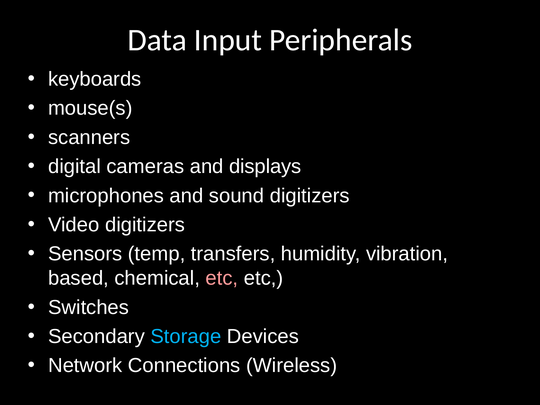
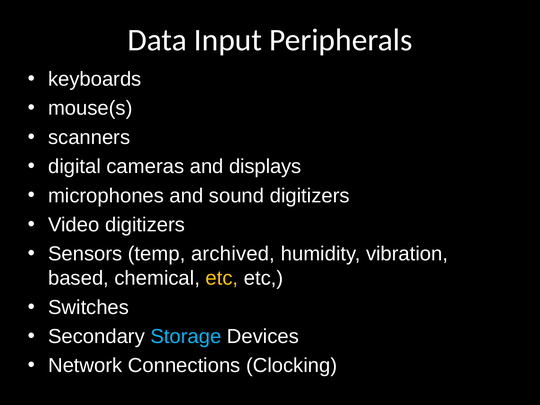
transfers: transfers -> archived (233, 254)
etc colour: pink -> yellow (222, 278)
Wireless: Wireless -> Clocking (292, 366)
